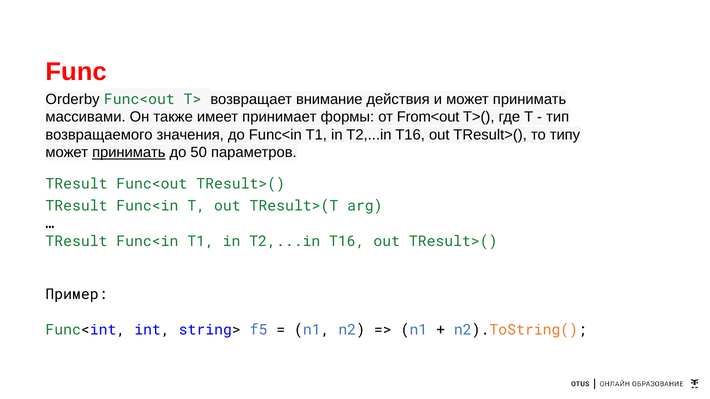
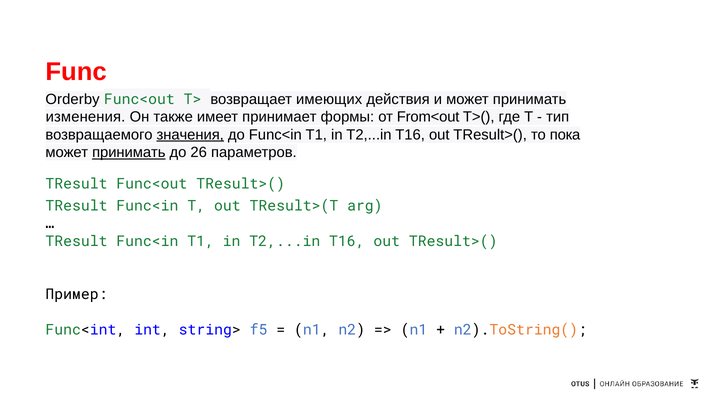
внимание: внимание -> имеющих (329, 99)
массивами: массивами -> изменения (85, 117)
значения underline: none -> present (190, 135)
типу: типу -> пока (565, 135)
50: 50 -> 26 (199, 153)
